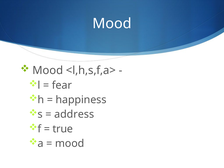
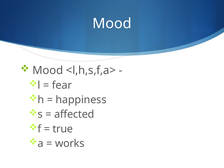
address: address -> affected (74, 114)
mood: mood -> works (70, 143)
